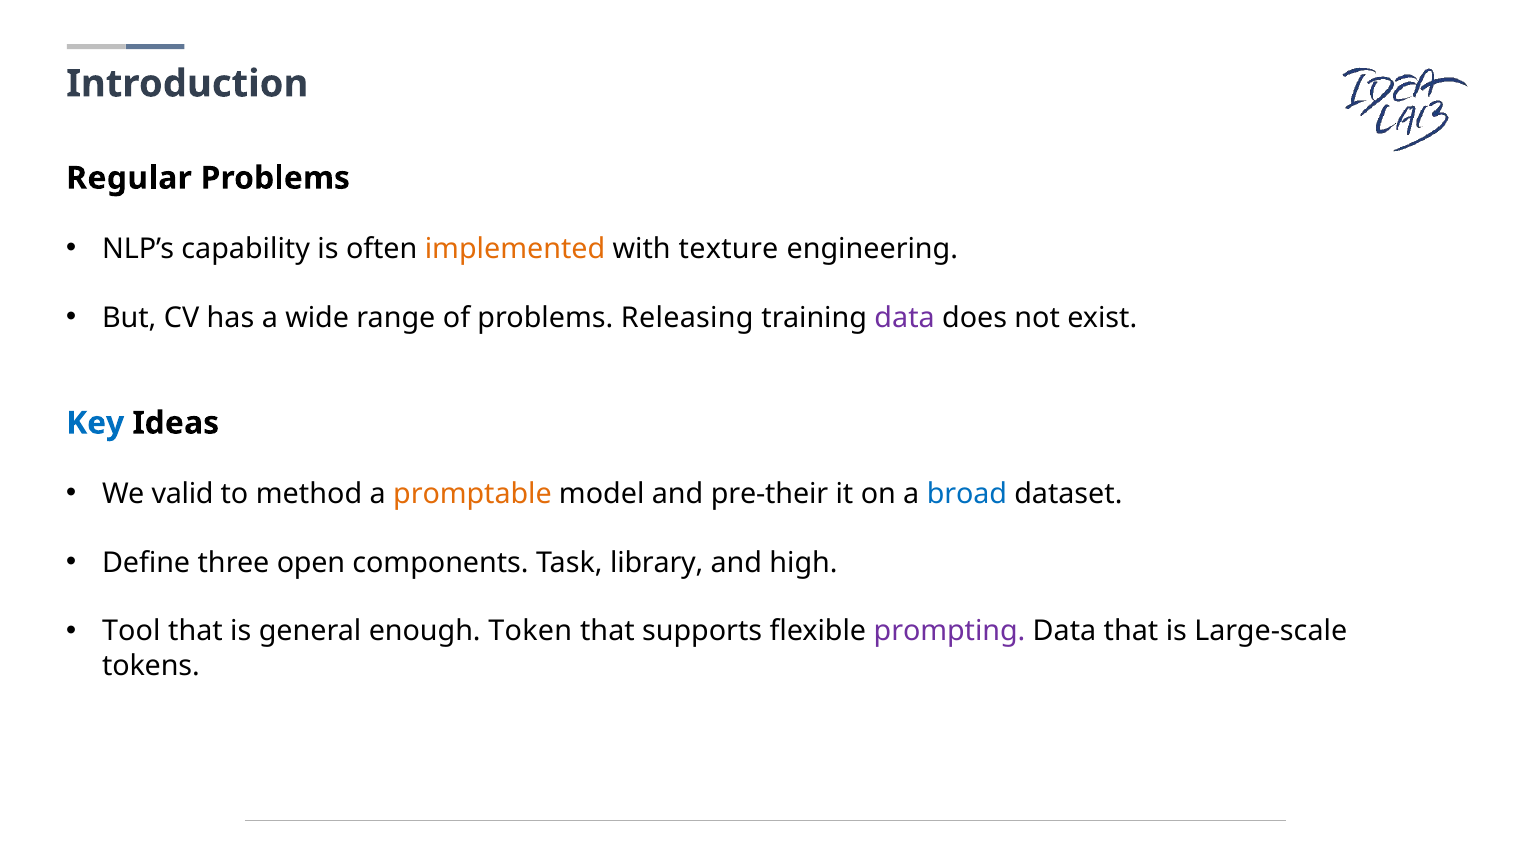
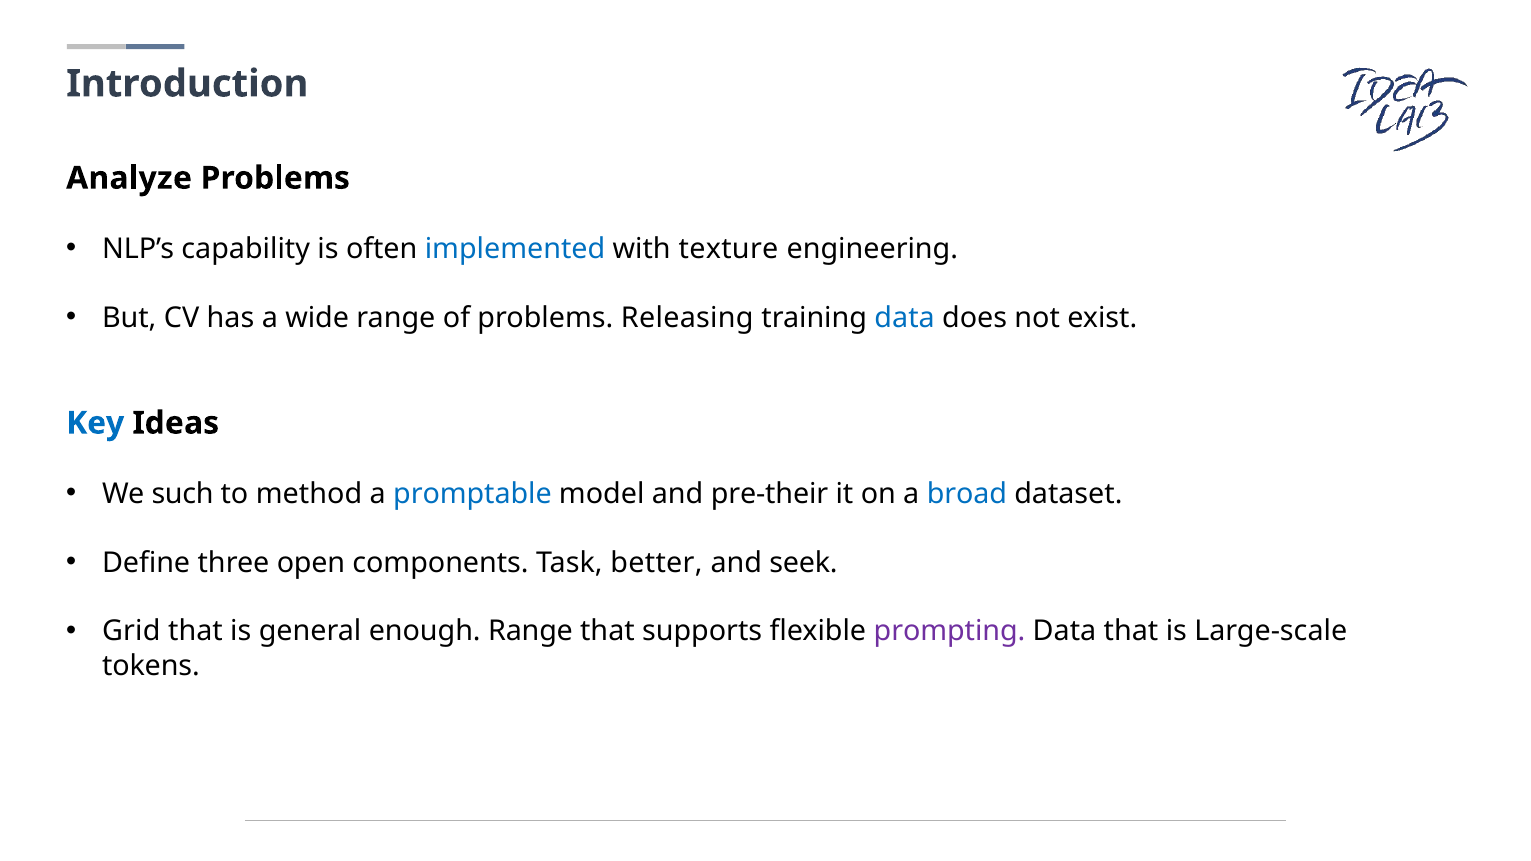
Regular: Regular -> Analyze (129, 178)
implemented colour: orange -> blue (515, 249)
data colour: purple -> blue (905, 318)
valid: valid -> such (183, 494)
promptable colour: orange -> blue (472, 494)
library: library -> better (656, 563)
high: high -> seek (804, 563)
Tool: Tool -> Grid (131, 632)
enough Token: Token -> Range (531, 632)
